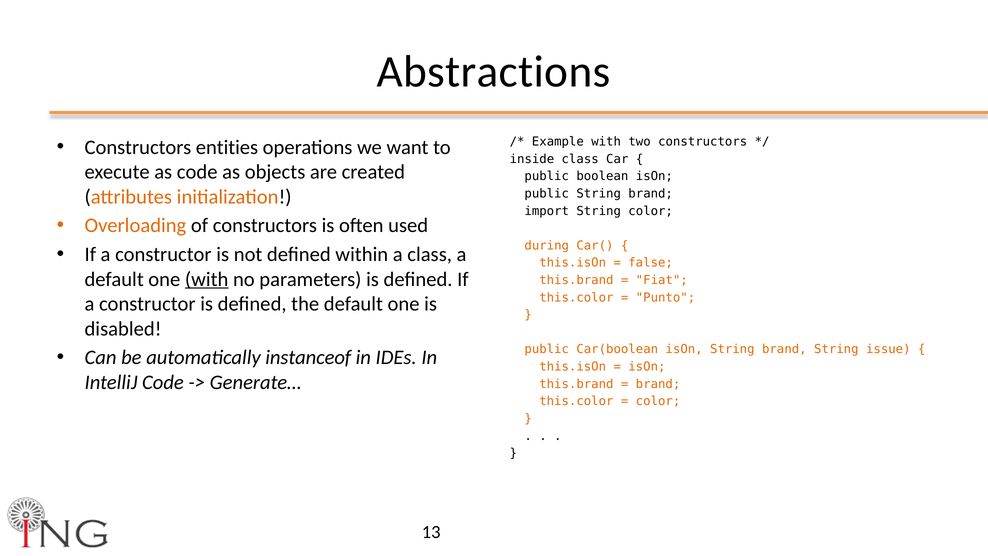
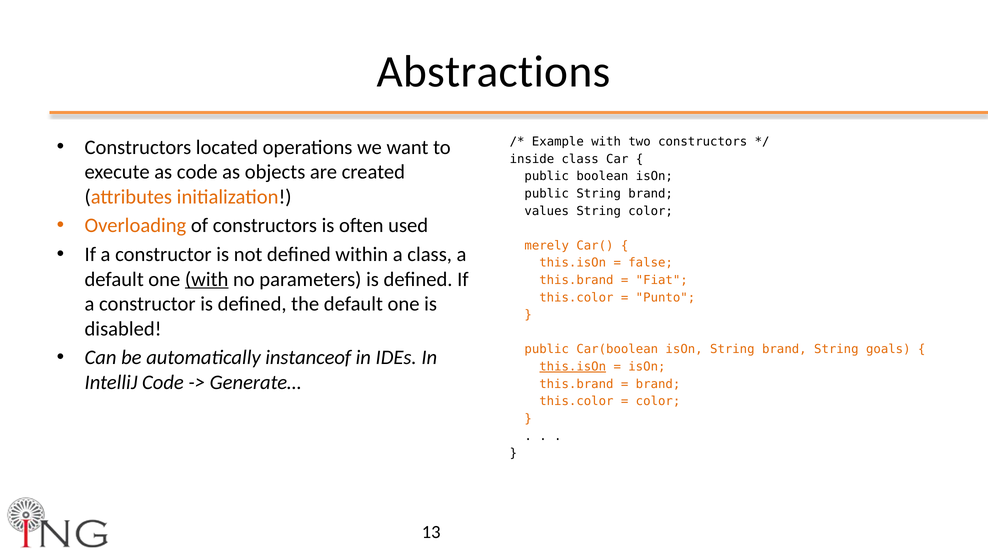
entities: entities -> located (227, 147)
import: import -> values (547, 211)
during: during -> merely (547, 245)
issue: issue -> goals (888, 349)
this.isOn underline: none -> present (573, 367)
